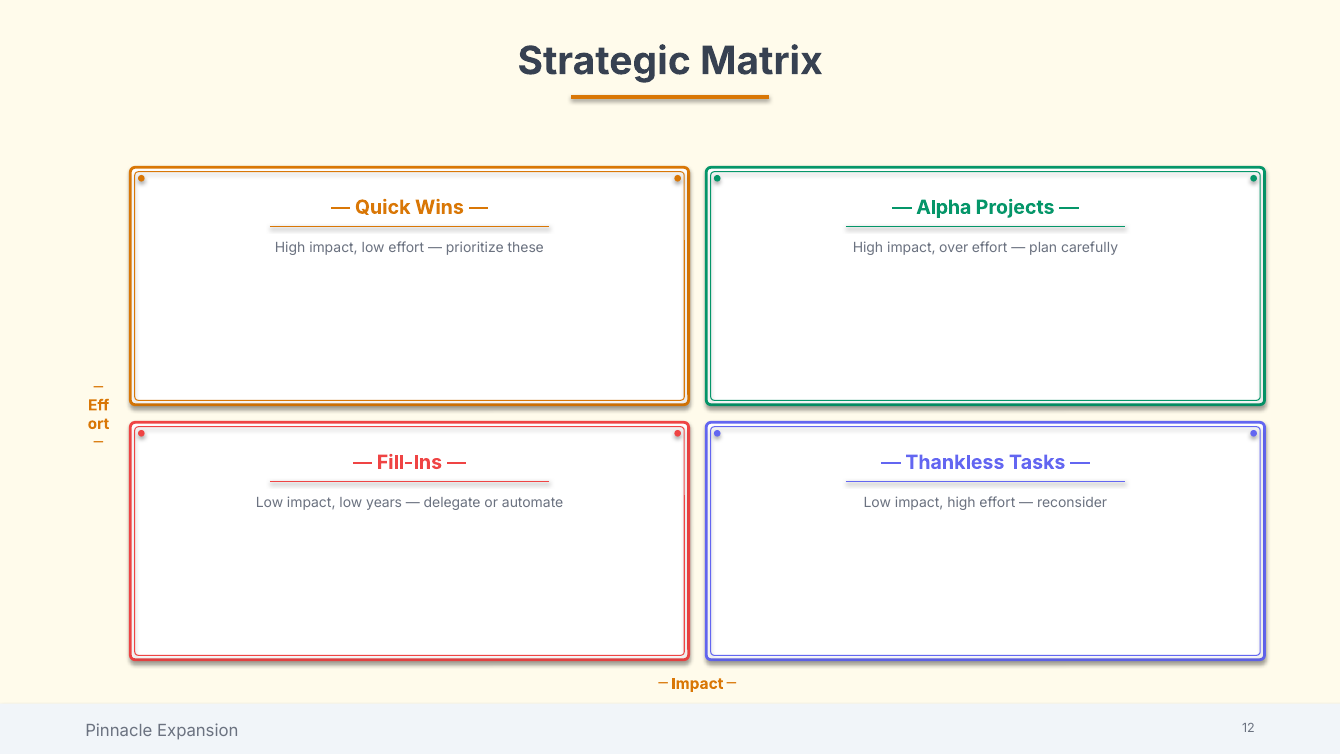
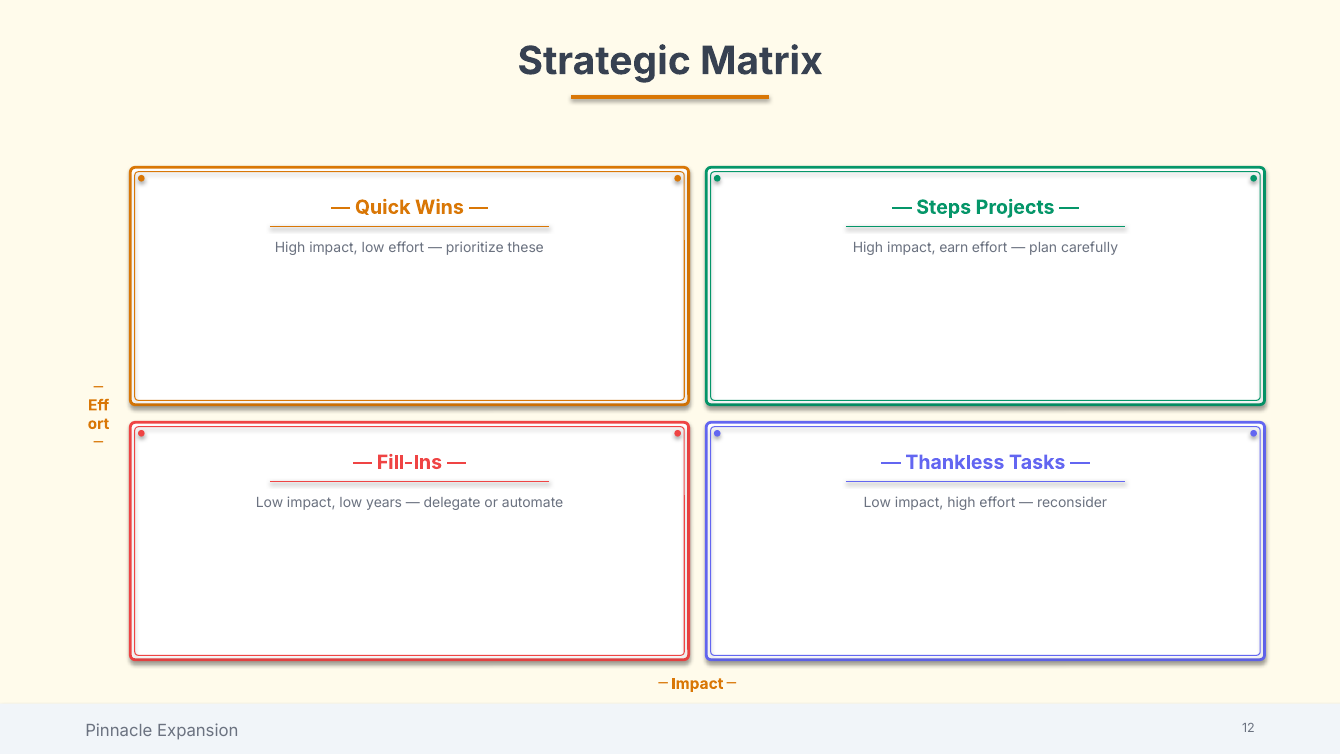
Alpha: Alpha -> Steps (944, 207)
over: over -> earn (954, 247)
